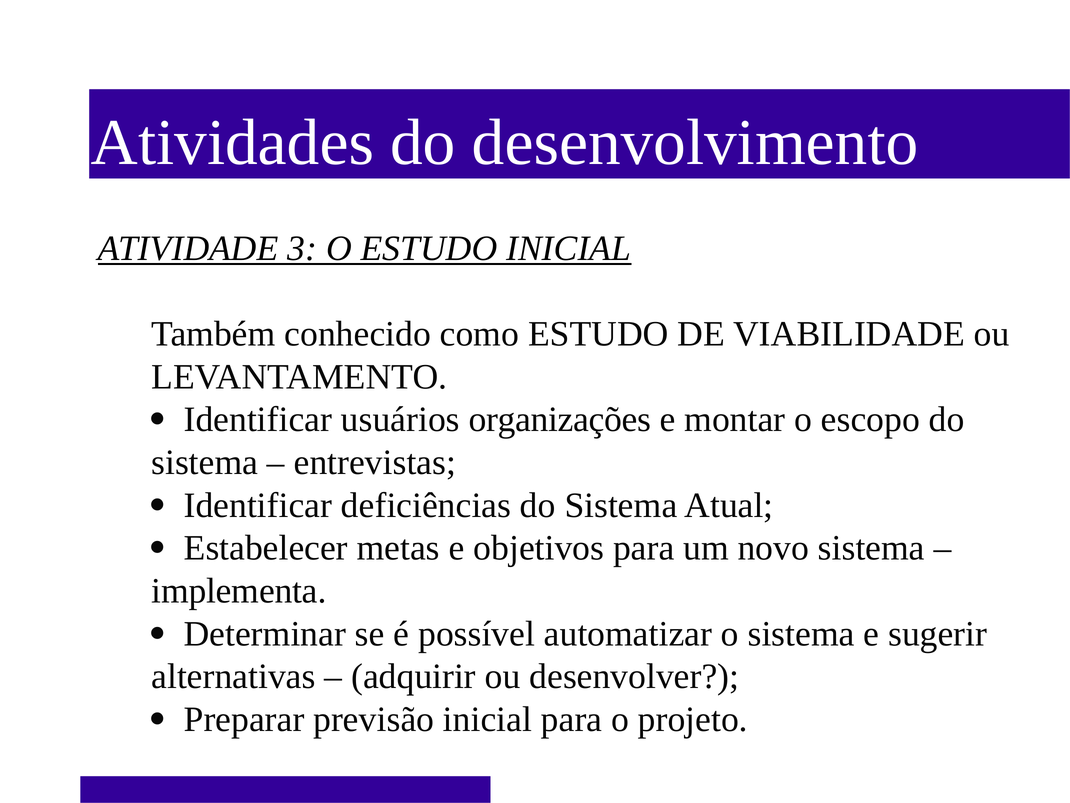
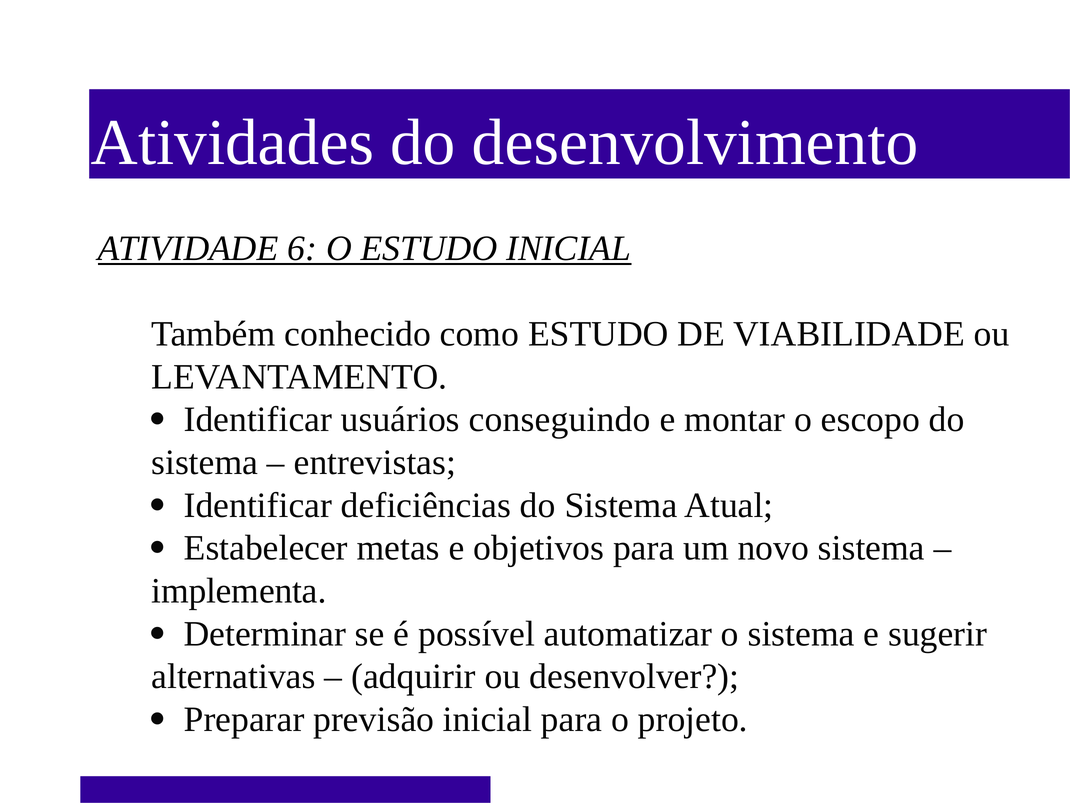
3: 3 -> 6 (302, 248)
organizações: organizações -> conseguindo (560, 419)
